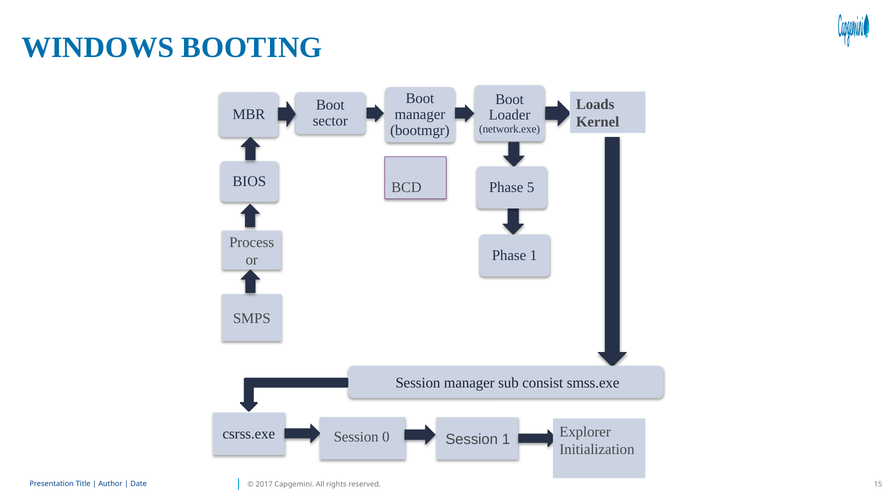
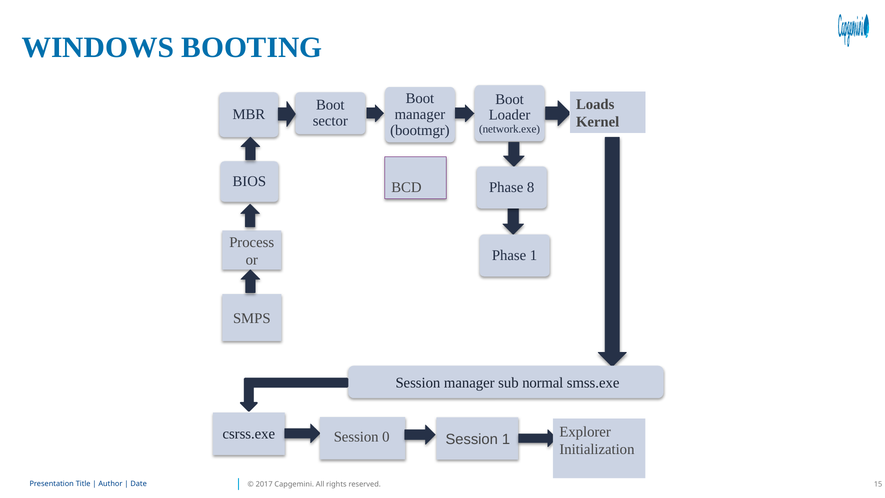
5: 5 -> 8 (531, 187)
consist: consist -> normal (543, 383)
